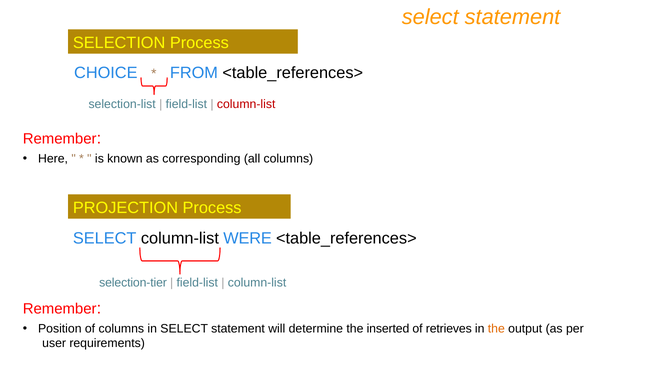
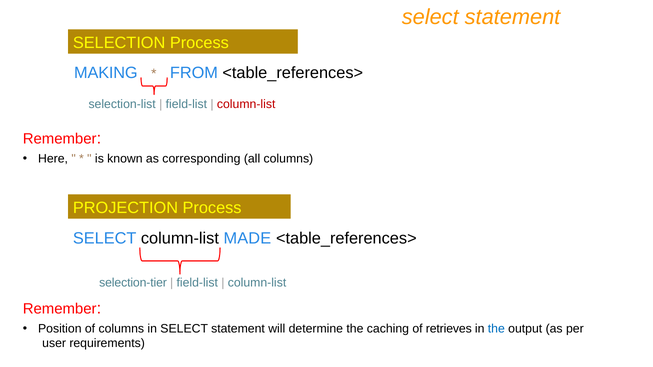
CHOICE: CHOICE -> MAKING (106, 73)
WERE: WERE -> MADE (247, 239)
inserted: inserted -> caching (388, 329)
the colour: orange -> blue (496, 329)
